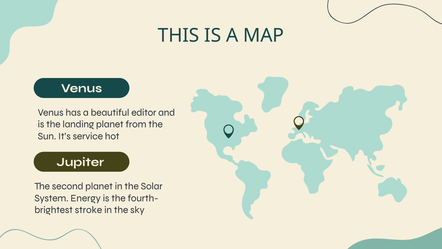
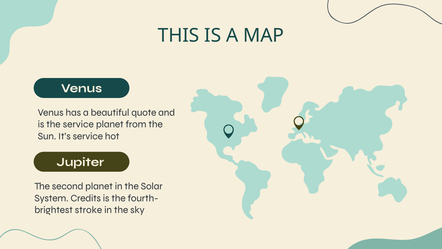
editor: editor -> quote (144, 112)
the landing: landing -> service (78, 124)
Energy: Energy -> Credits (86, 198)
